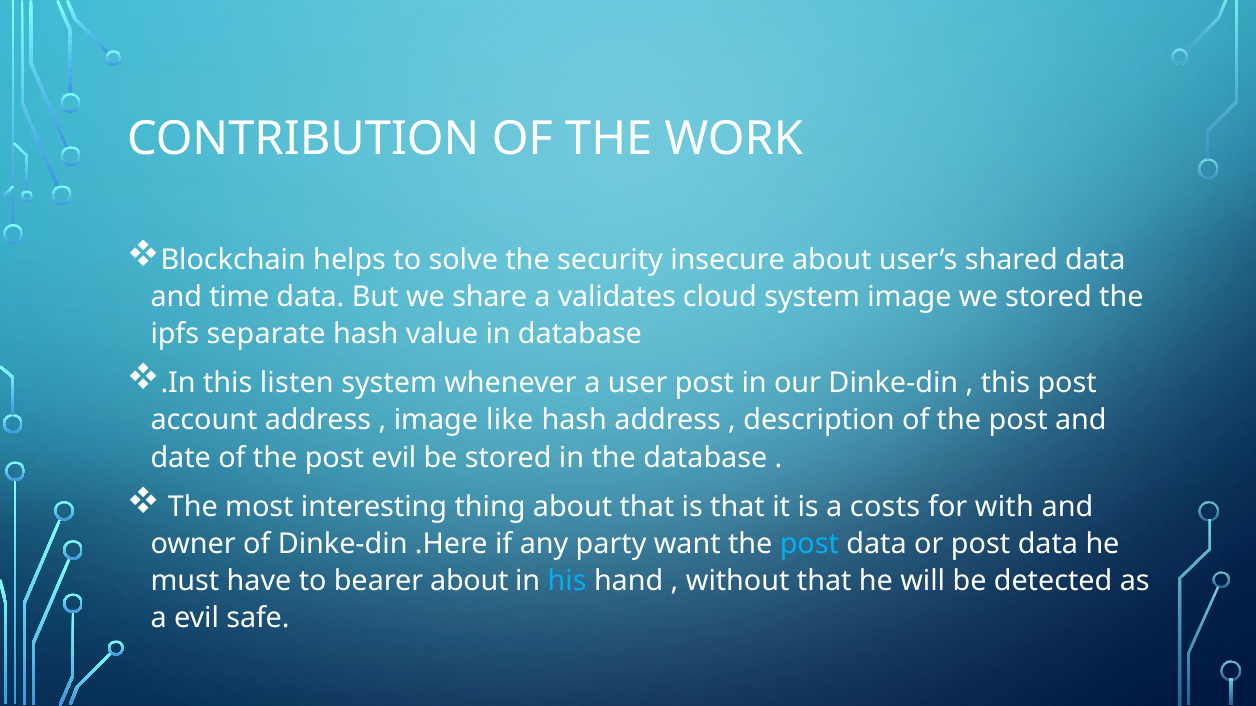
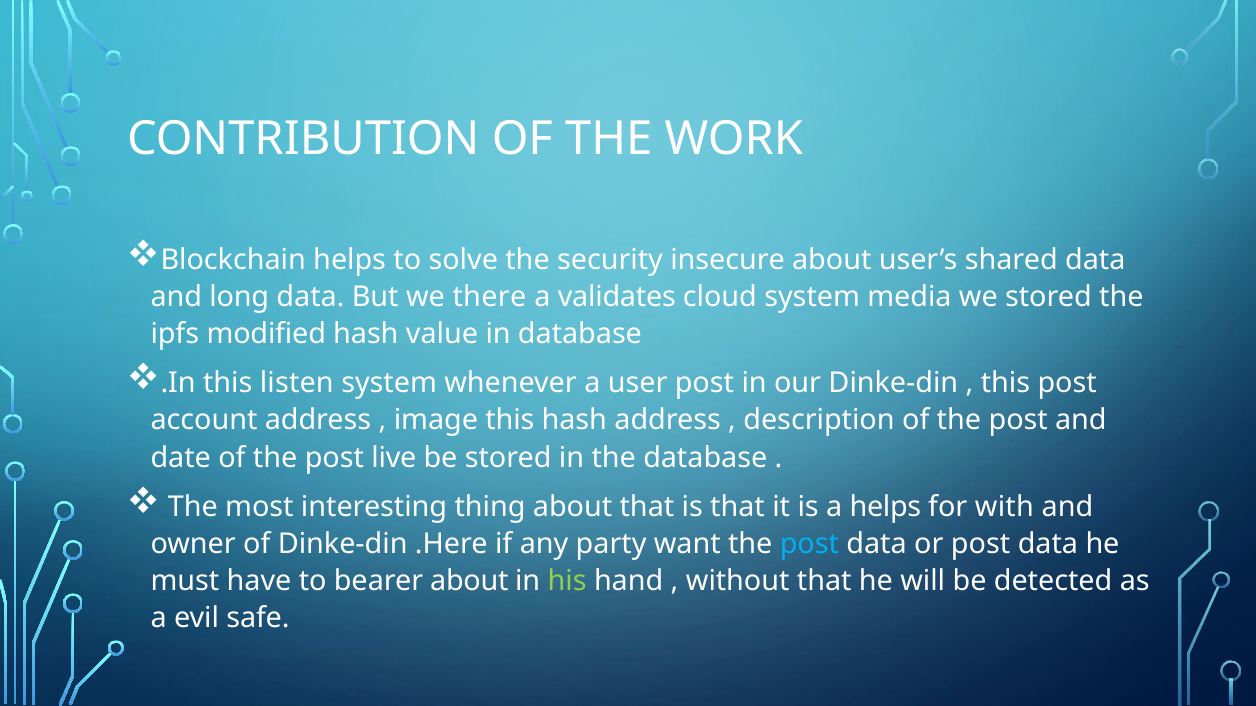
time: time -> long (239, 297)
share: share -> there (489, 297)
system image: image -> media (909, 297)
separate: separate -> modified (266, 334)
image like: like -> this (510, 421)
post evil: evil -> live (394, 458)
a costs: costs -> helps (885, 507)
his colour: light blue -> light green (567, 582)
